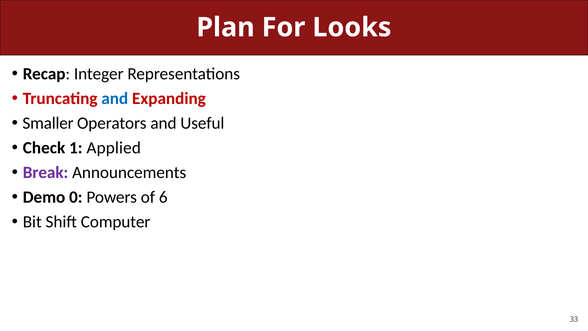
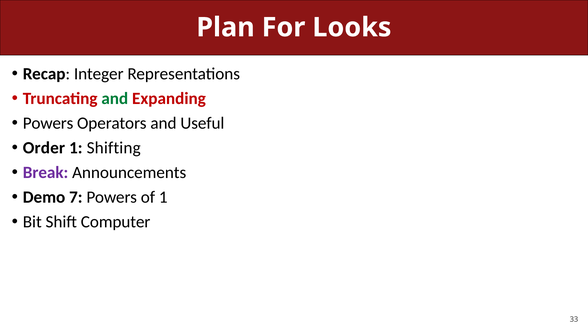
and colour: blue -> green (115, 98)
Smaller: Smaller -> Powers (48, 123)
Check: Check -> Order (44, 148)
Applied: Applied -> Shifting (114, 148)
0: 0 -> 7 (76, 197)
of 6: 6 -> 1 (163, 197)
